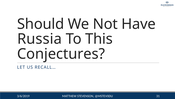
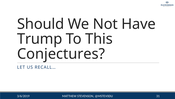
Russia: Russia -> Trump (40, 39)
